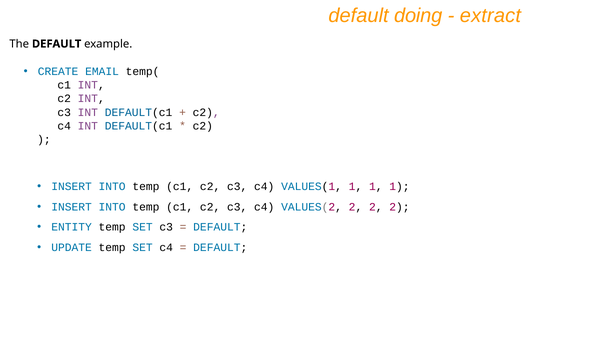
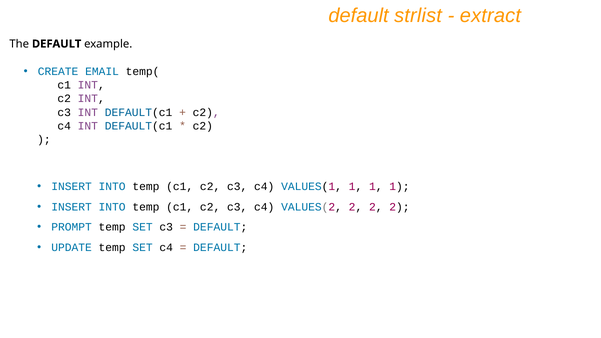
doing: doing -> strlist (418, 16)
ENTITY: ENTITY -> PROMPT (72, 227)
